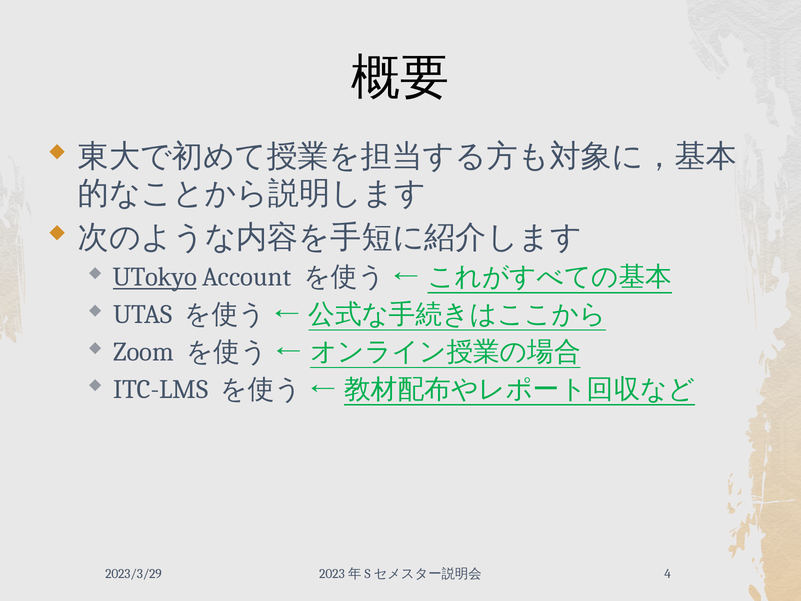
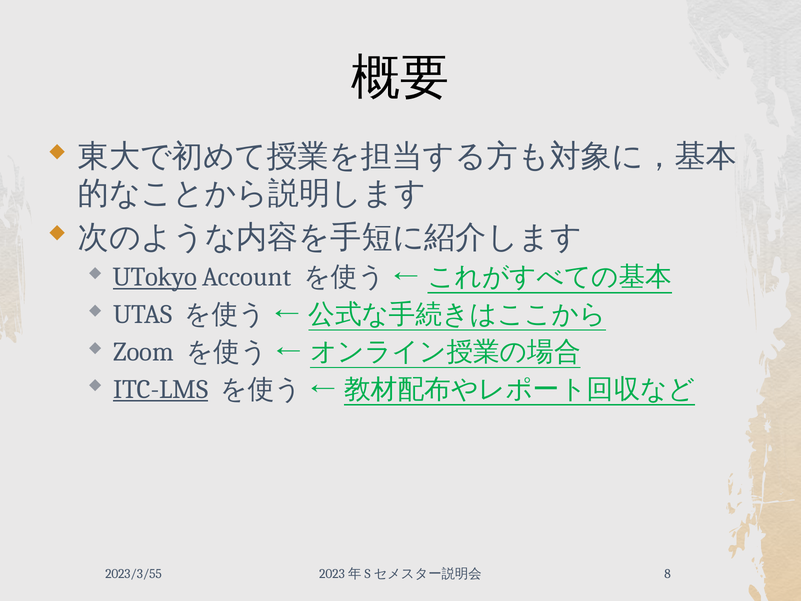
ITC-LMS underline: none -> present (161, 389)
2023/3/29: 2023/3/29 -> 2023/3/55 (134, 574)
4: 4 -> 8 (668, 574)
